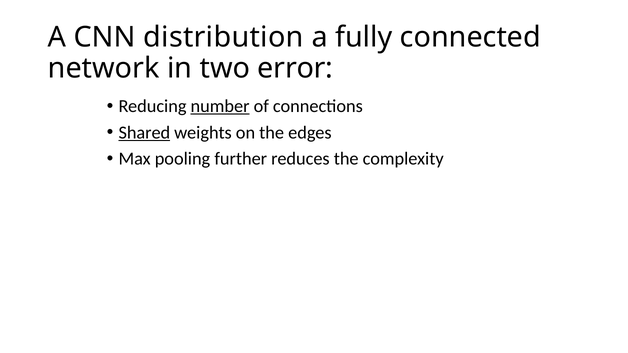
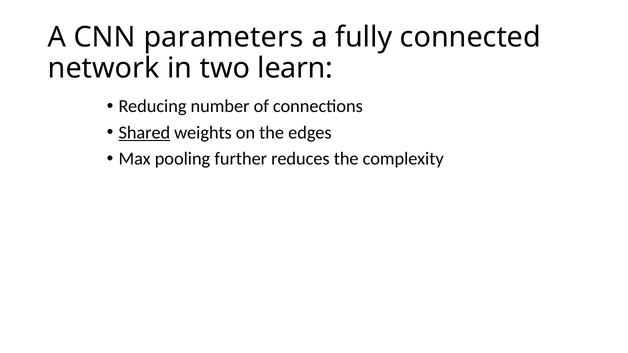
distribution: distribution -> parameters (223, 37)
error: error -> learn (295, 68)
number underline: present -> none (220, 106)
